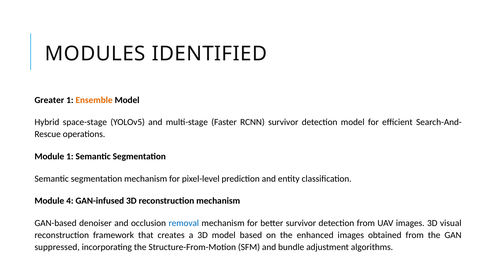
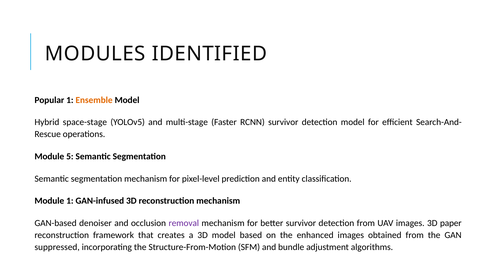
Greater: Greater -> Popular (49, 100)
Module 1: 1 -> 5 (70, 157)
Module 4: 4 -> 1 (70, 201)
removal colour: blue -> purple (184, 223)
visual: visual -> paper (451, 223)
